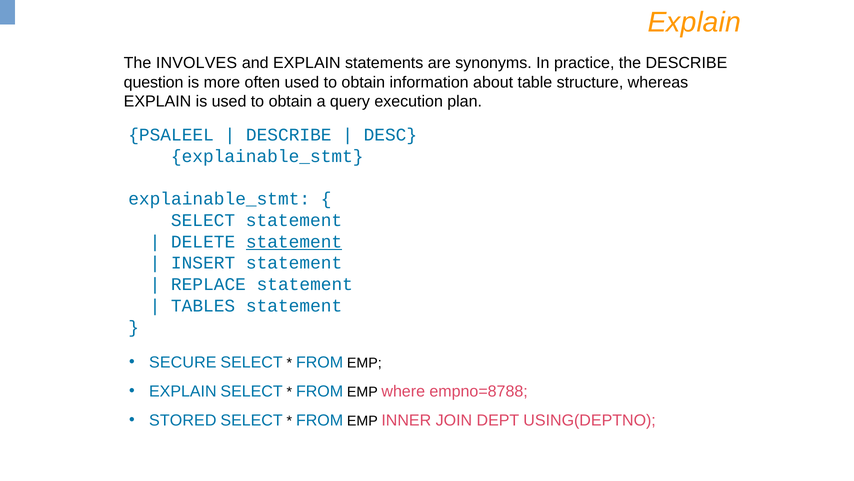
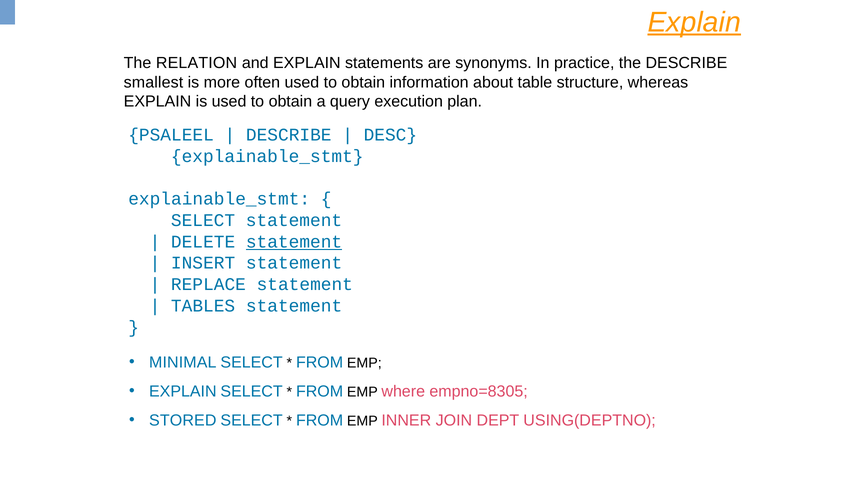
Explain underline: none -> present (694, 22)
INVOLVES: INVOLVES -> RELATION (197, 63)
question: question -> smallest (153, 82)
SECURE: SECURE -> MINIMAL (183, 362)
empno=8788: empno=8788 -> empno=8305 (479, 391)
